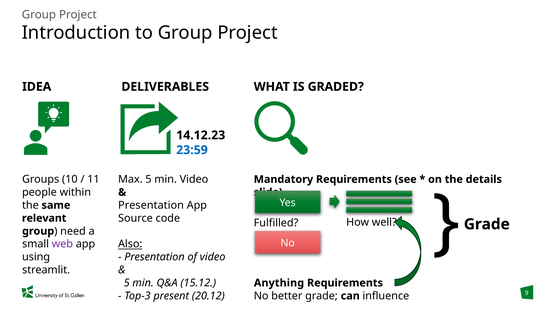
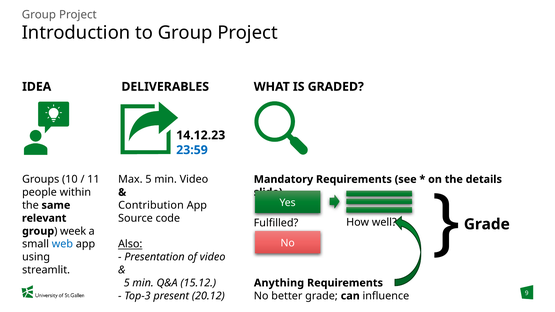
Presentation: Presentation -> Contribution (151, 205)
need: need -> week (73, 231)
web colour: purple -> blue (62, 244)
